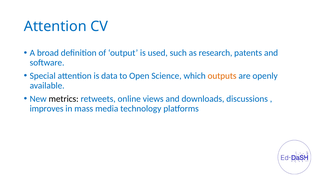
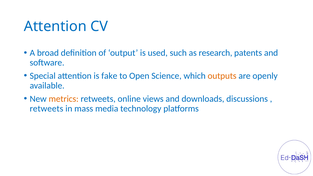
data: data -> fake (109, 76)
metrics colour: black -> orange (64, 99)
improves: improves -> retweets (47, 109)
